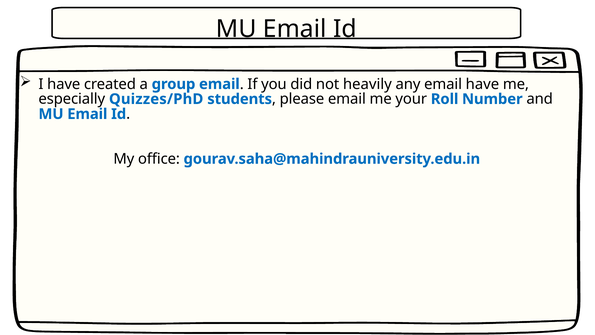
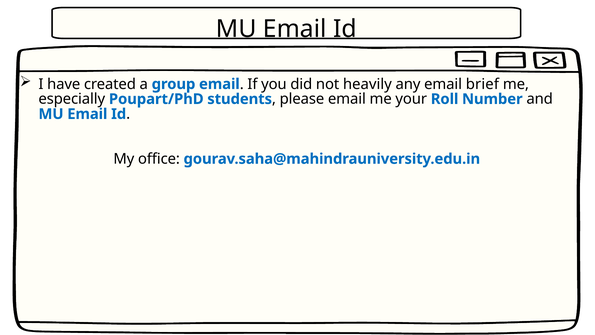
email have: have -> brief (482, 84)
Quizzes/PhD: Quizzes/PhD -> Poupart/PhD (156, 99)
